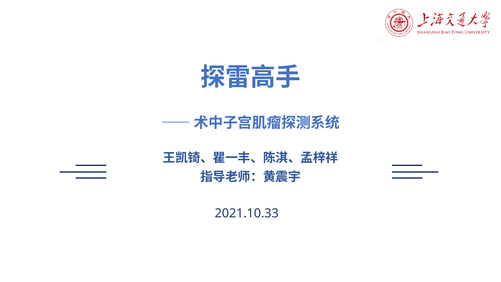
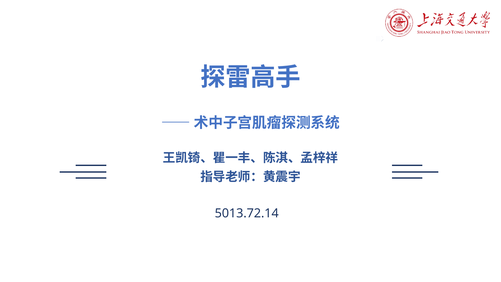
2021.10.33: 2021.10.33 -> 5013.72.14 (247, 213)
